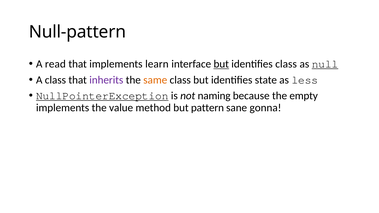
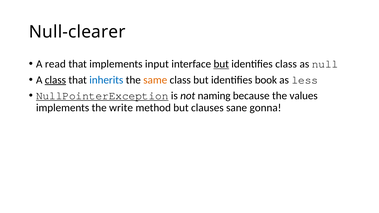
Null-pattern: Null-pattern -> Null-clearer (77, 32)
learn: learn -> input (157, 64)
null underline: present -> none (325, 64)
class underline: none -> present (55, 80)
inherits colour: purple -> blue (106, 80)
state: state -> book (266, 80)
empty: empty -> values (304, 96)
value: value -> write (121, 108)
pattern: pattern -> clauses (207, 108)
